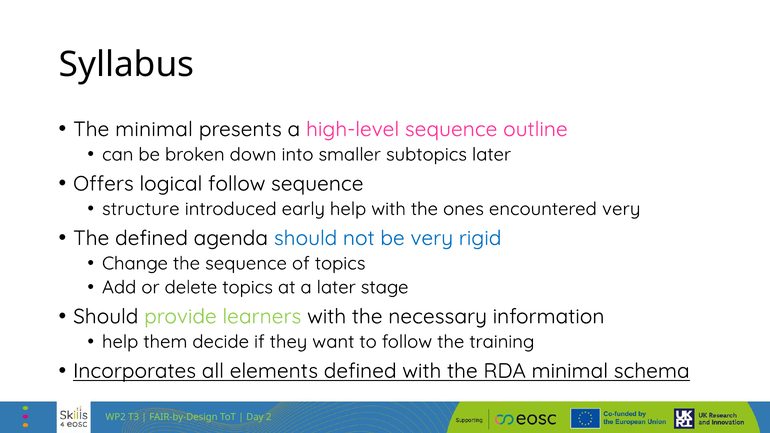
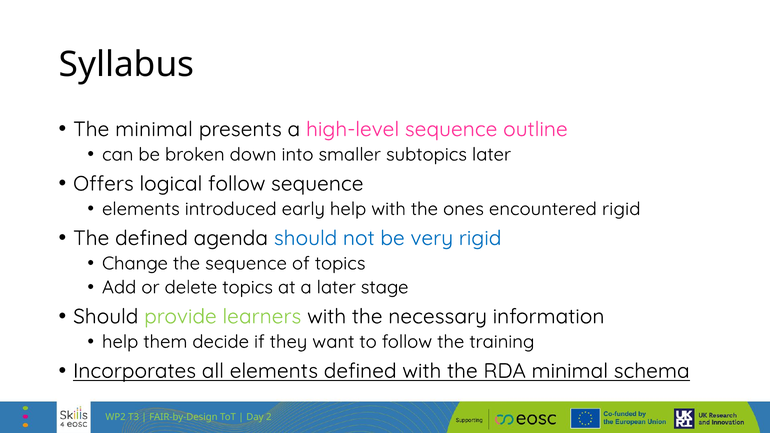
structure: structure -> elements (141, 209)
encountered very: very -> rigid (621, 209)
